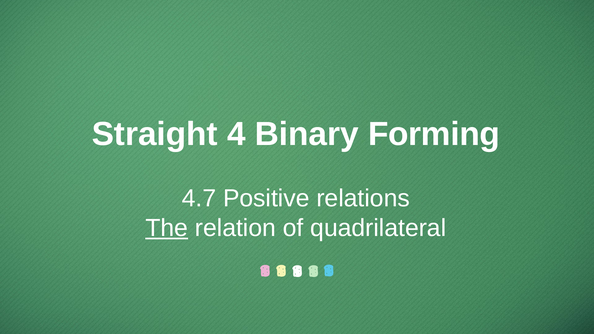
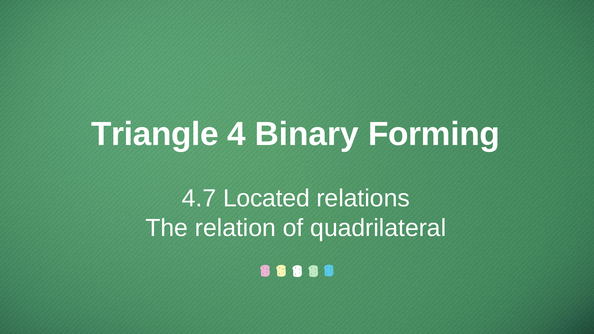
Straight: Straight -> Triangle (155, 134)
Positive: Positive -> Located (266, 198)
The underline: present -> none (167, 228)
